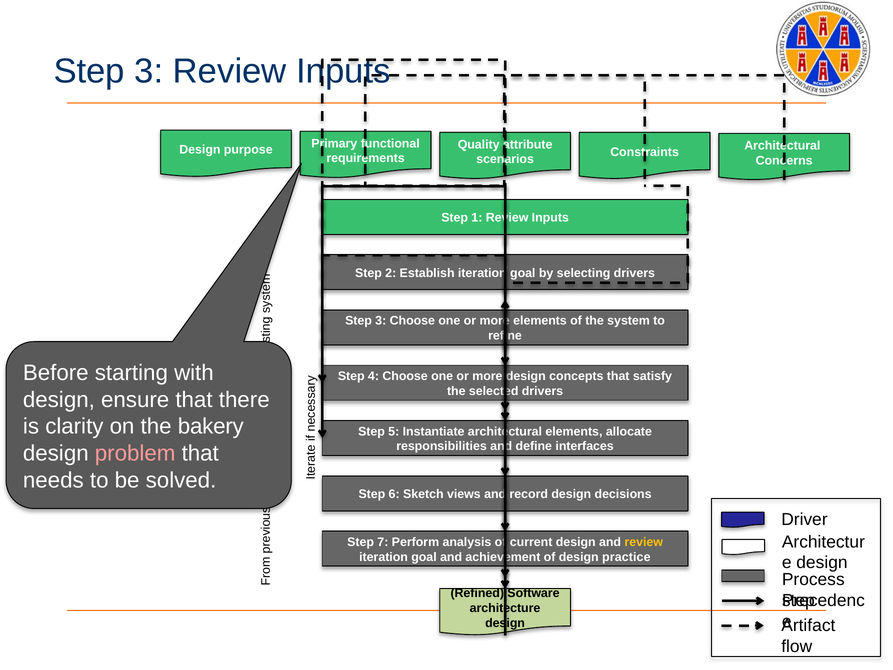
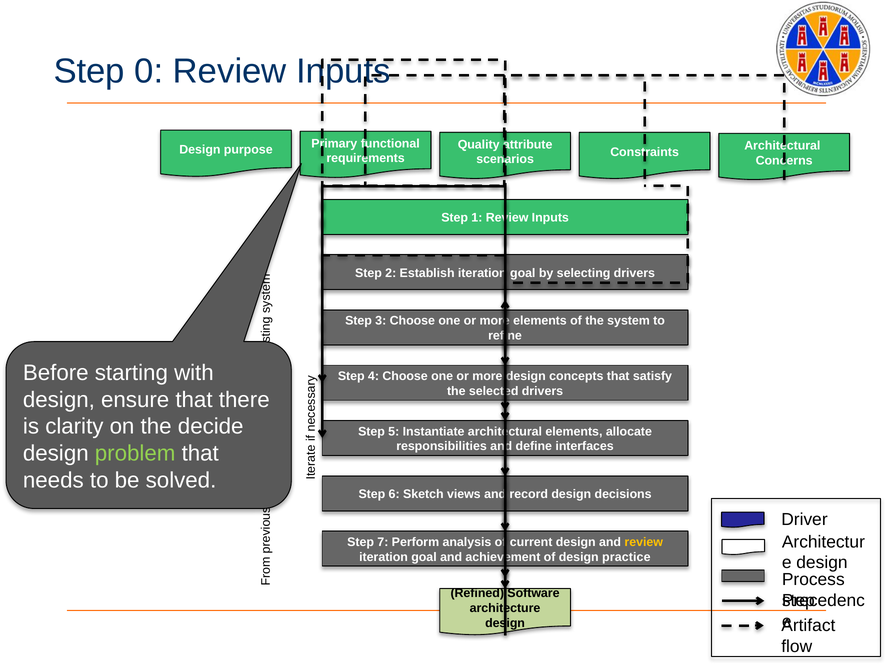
3: 3 -> 0 (149, 71)
bakery: bakery -> decide (211, 426)
problem colour: pink -> light green (135, 453)
